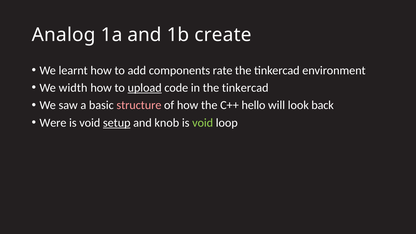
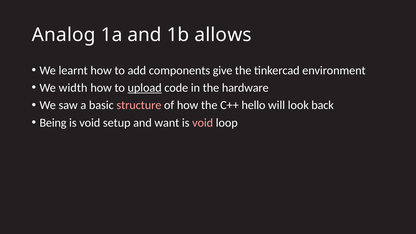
create: create -> allows (223, 35)
rate: rate -> give (223, 70)
in the tinkercad: tinkercad -> hardware (245, 88)
Were: Were -> Being (53, 123)
setup underline: present -> none (117, 123)
knob: knob -> want (167, 123)
void colour: light green -> pink (203, 123)
